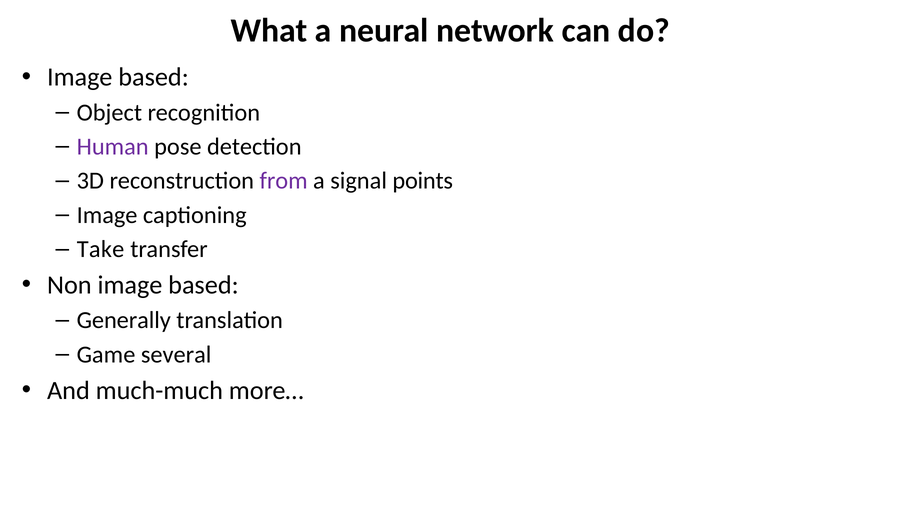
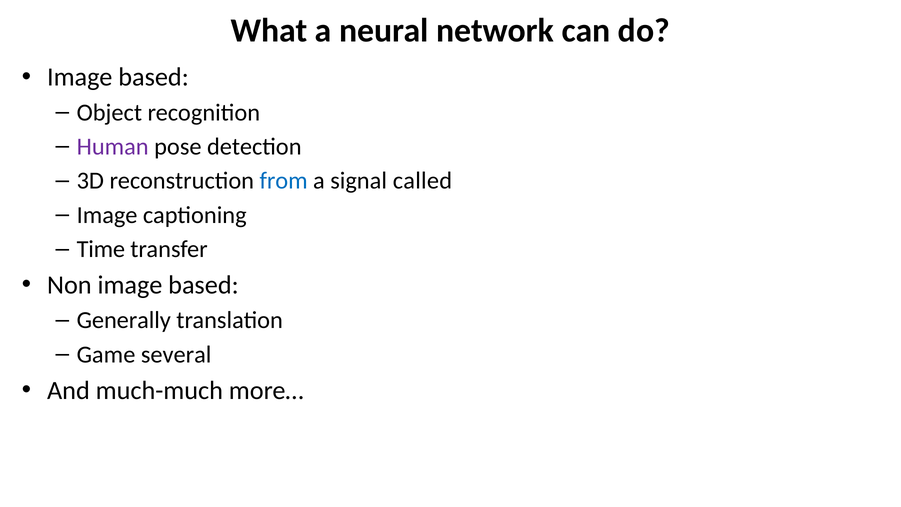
from colour: purple -> blue (284, 181)
points: points -> called (422, 181)
Take: Take -> Time (101, 249)
